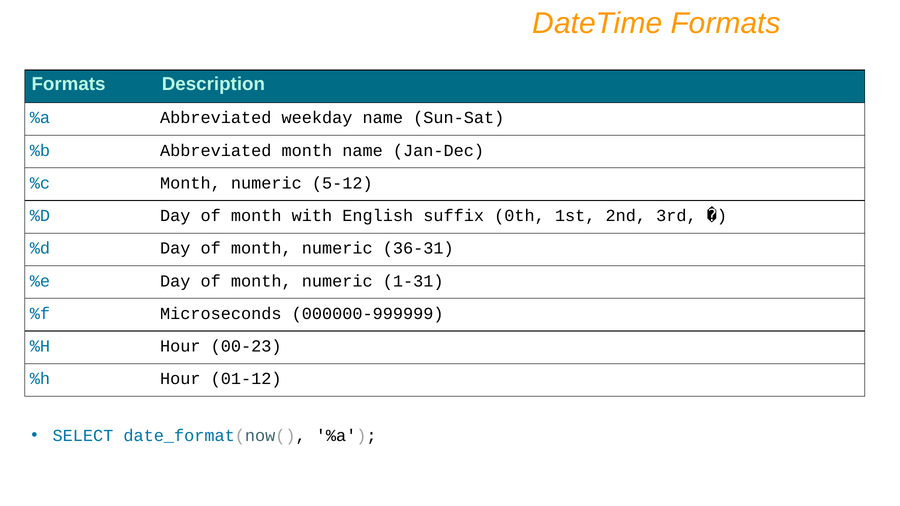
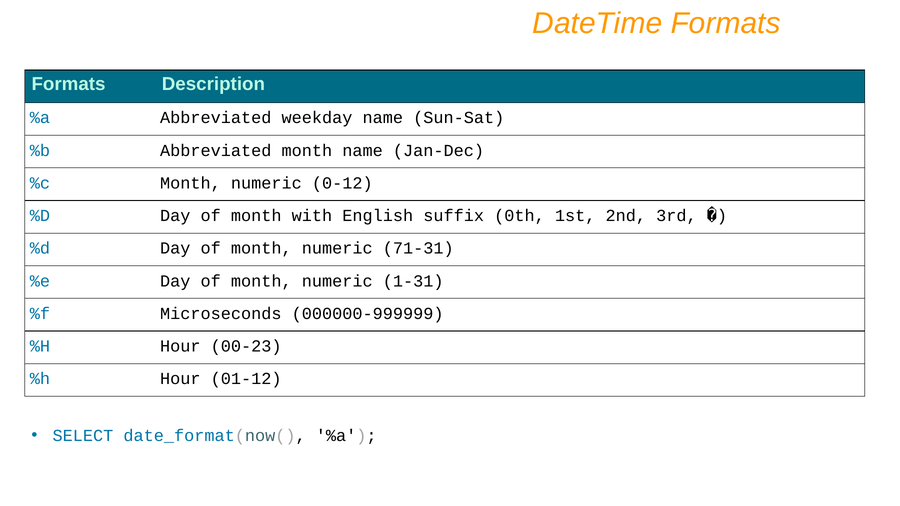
5-12: 5-12 -> 0-12 (342, 183)
36-31: 36-31 -> 71-31 (418, 248)
